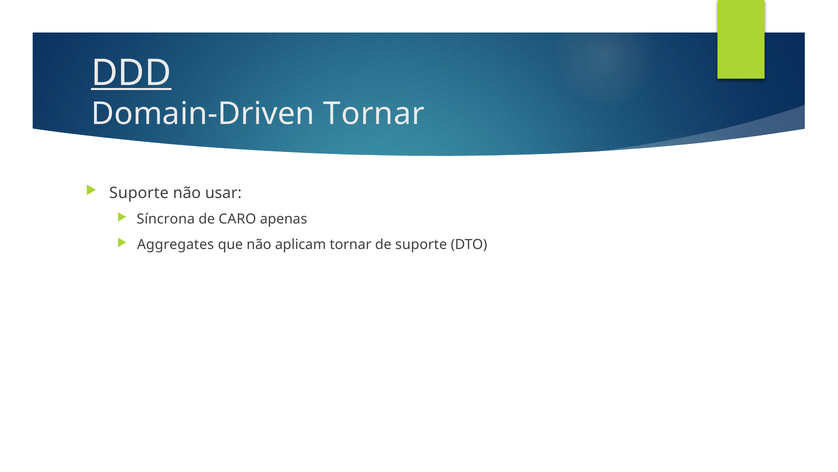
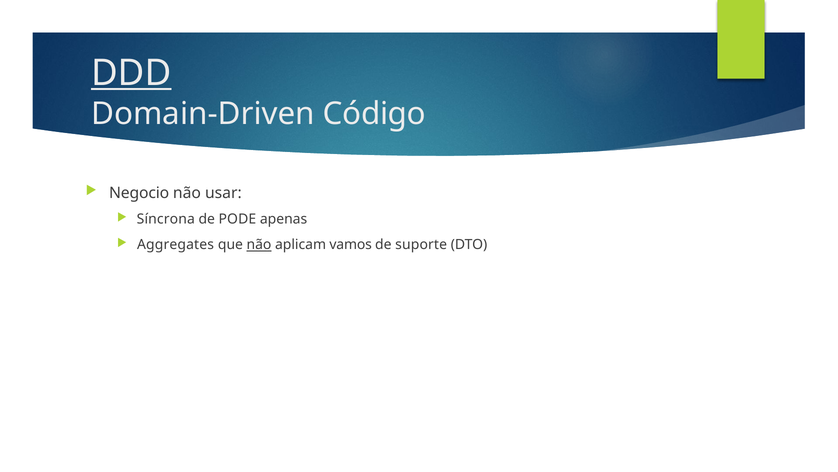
Domain-Driven Tornar: Tornar -> Código (374, 114)
Suporte: Suporte -> Negocio (139, 193)
CARO: CARO -> PODE (237, 219)
não underline: none -> present (259, 245)
aplicam tornar: tornar -> vamos (351, 245)
